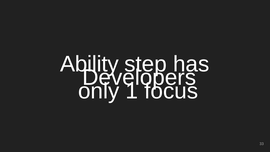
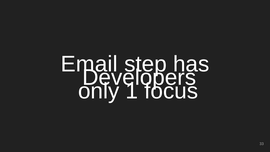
Ability: Ability -> Email (89, 64)
